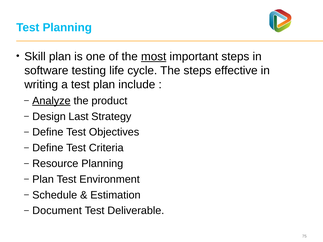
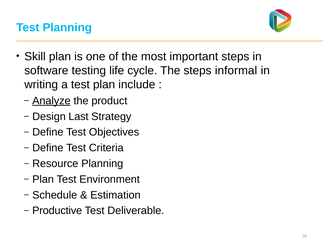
most underline: present -> none (154, 57)
effective: effective -> informal (236, 71)
Document: Document -> Productive (57, 211)
